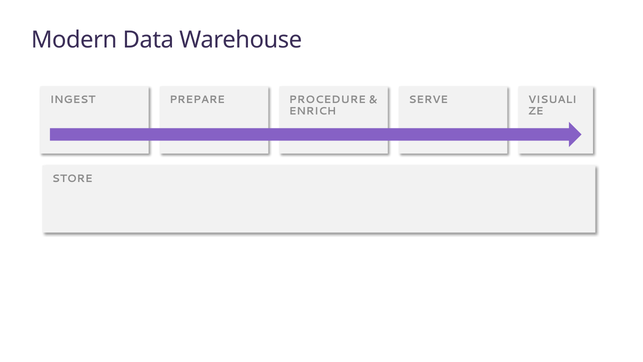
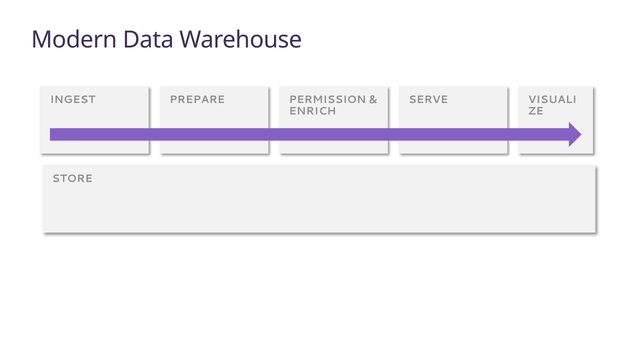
PROCEDURE: PROCEDURE -> PERMISSION (328, 100)
